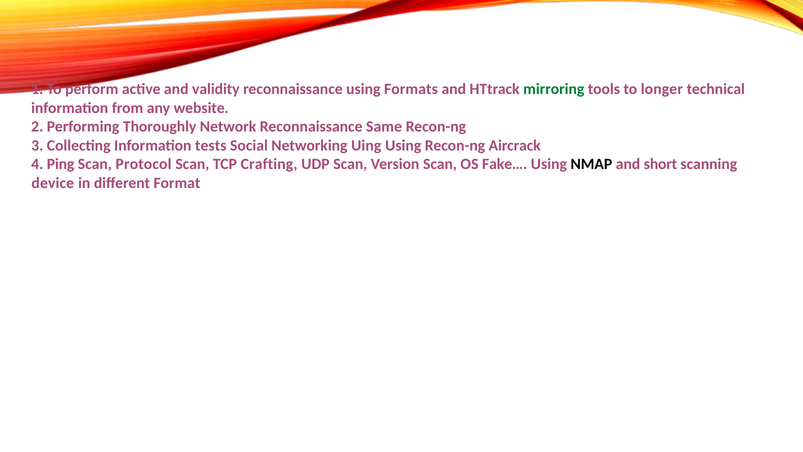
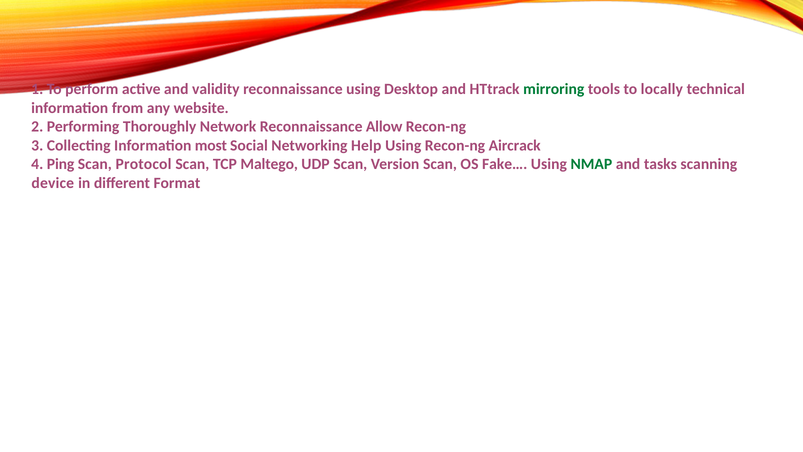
Formats: Formats -> Desktop (411, 89)
longer: longer -> locally (662, 89)
Same: Same -> Allow (384, 127)
tests: tests -> most (211, 145)
Uing: Uing -> Help (366, 145)
Crafting: Crafting -> Maltego (269, 164)
NMAP colour: black -> green (591, 164)
short: short -> tasks (660, 164)
